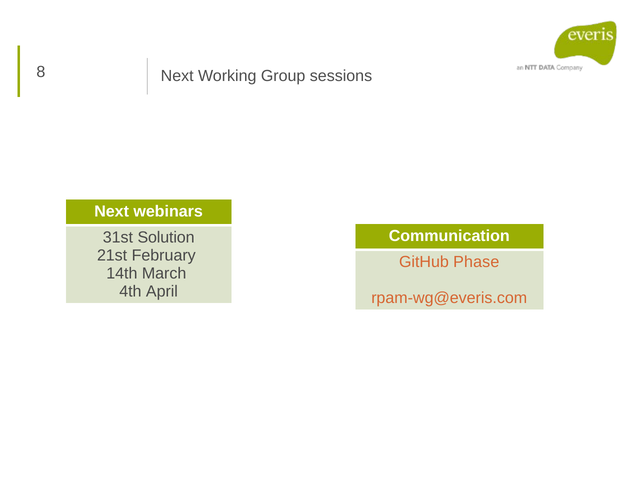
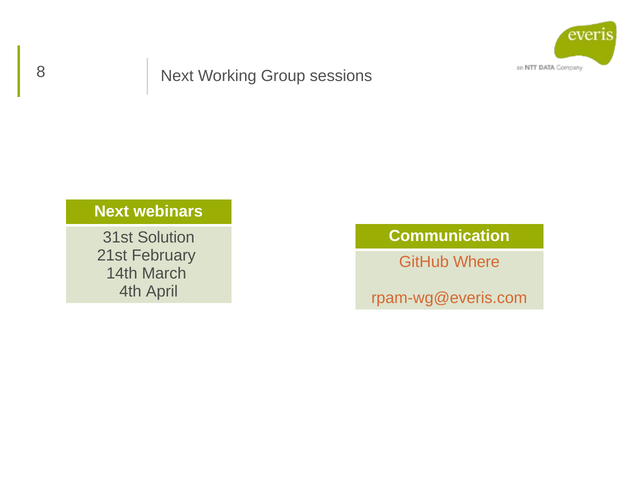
Phase: Phase -> Where (476, 262)
